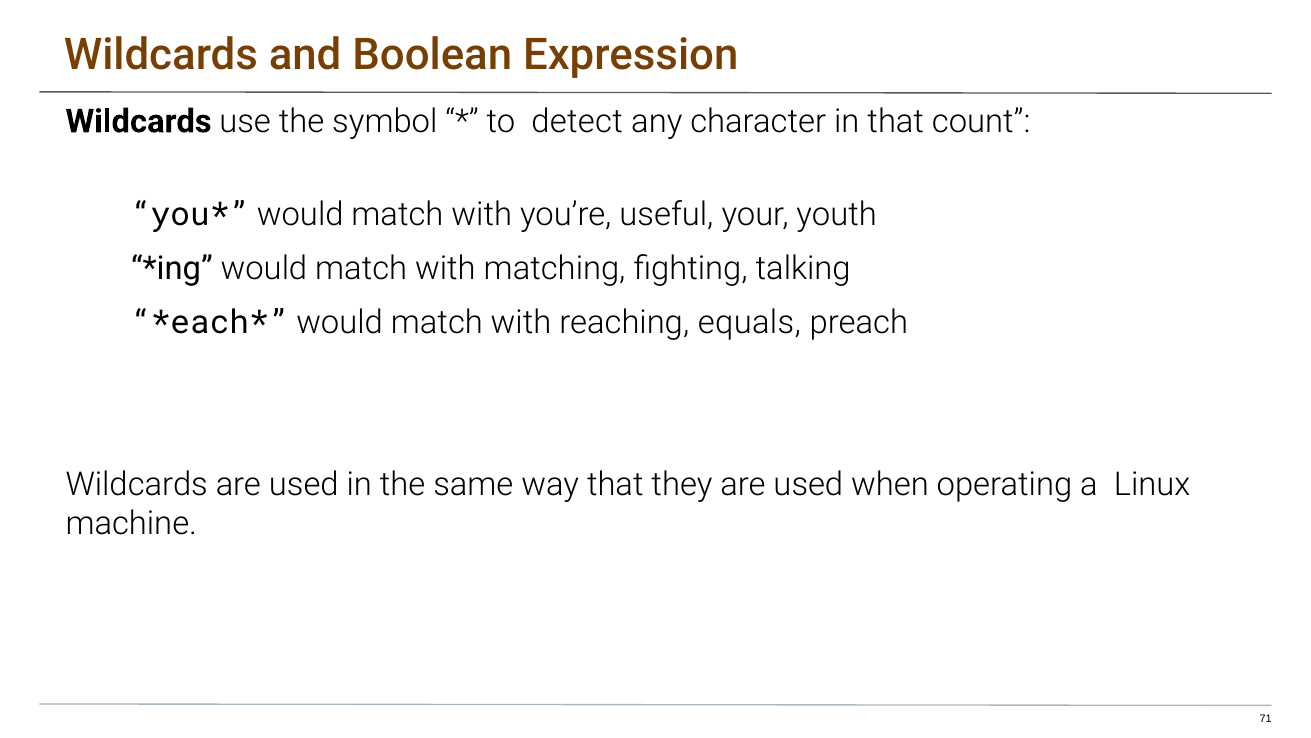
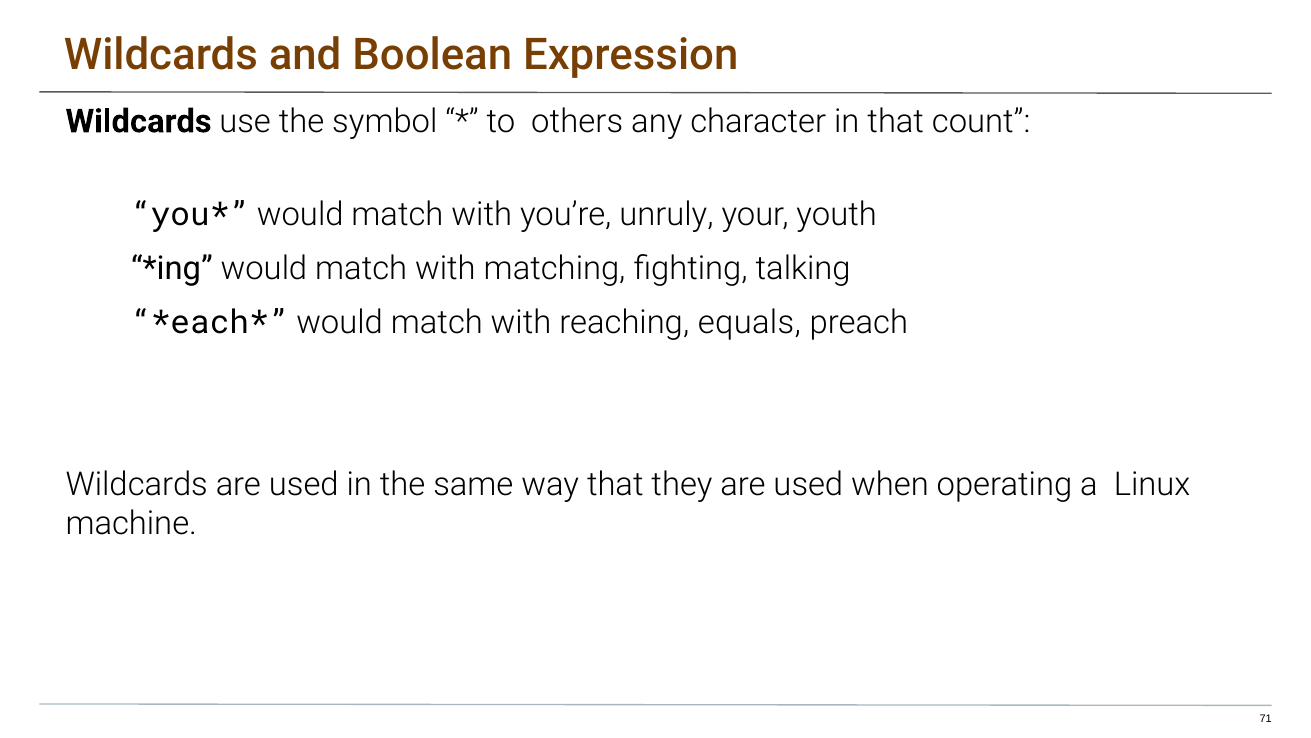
detect: detect -> others (577, 121)
useful: useful -> unruly (667, 215)
